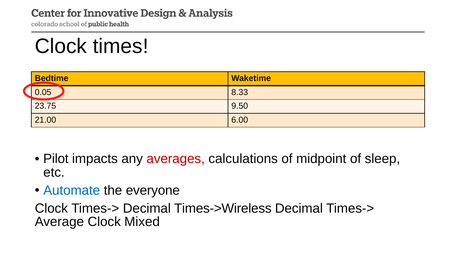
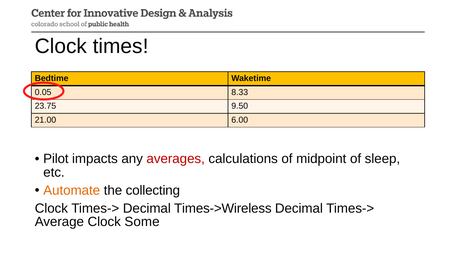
Automate colour: blue -> orange (72, 190)
everyone: everyone -> collecting (153, 190)
Mixed: Mixed -> Some (142, 221)
